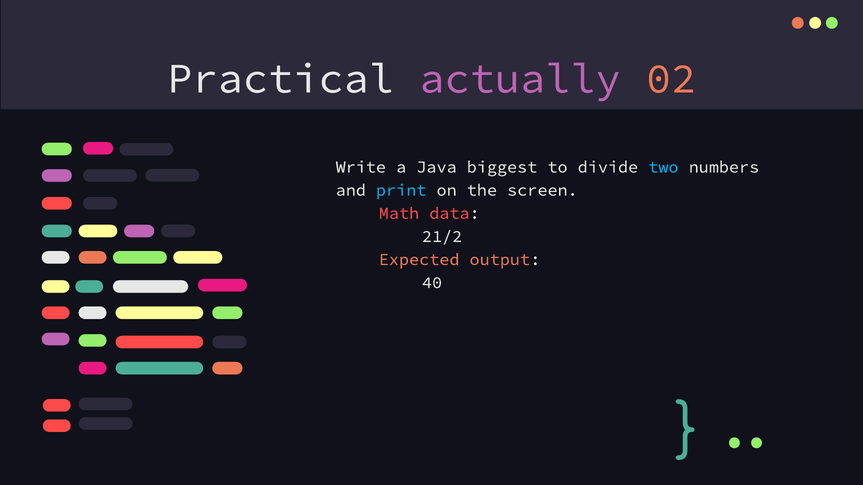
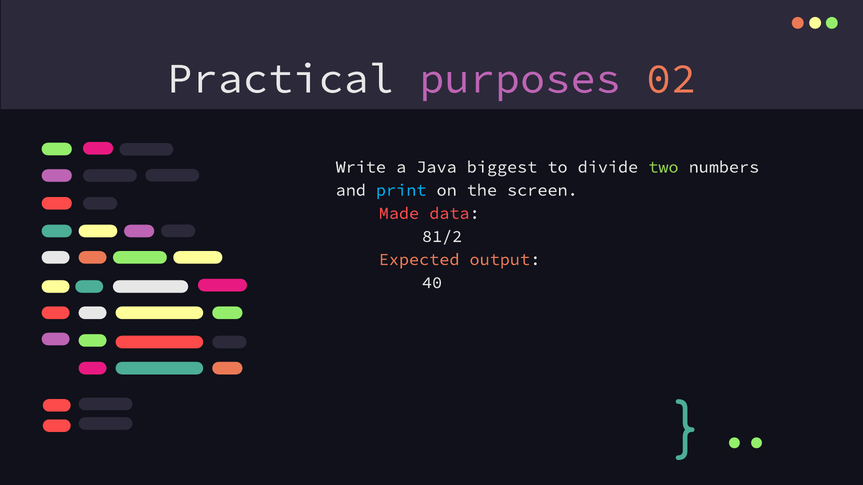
actually: actually -> purposes (520, 79)
two colour: light blue -> light green (663, 167)
Math: Math -> Made (399, 213)
21/2: 21/2 -> 81/2 (442, 237)
